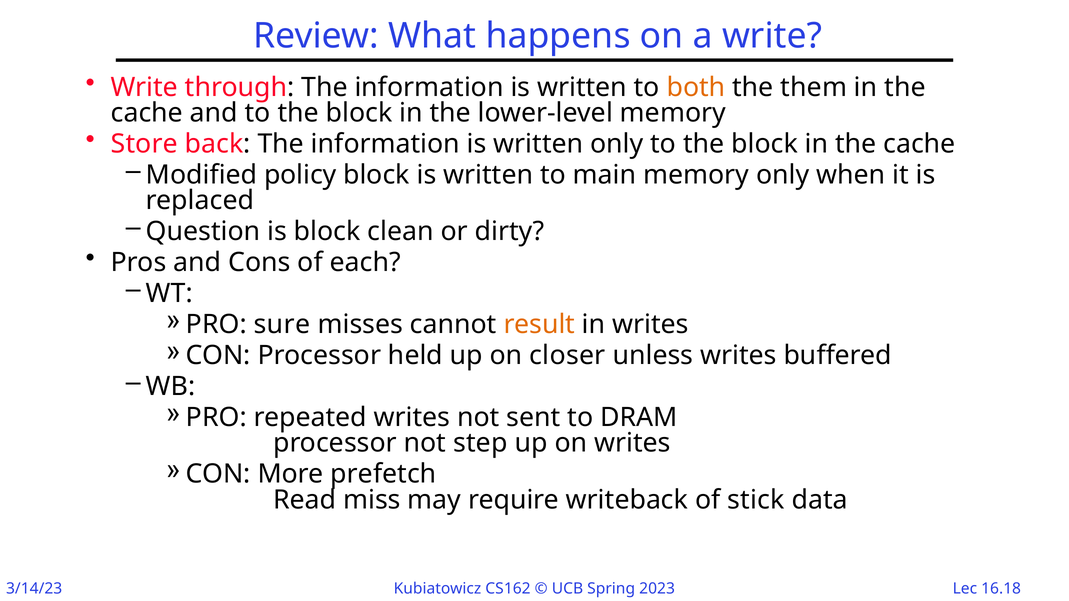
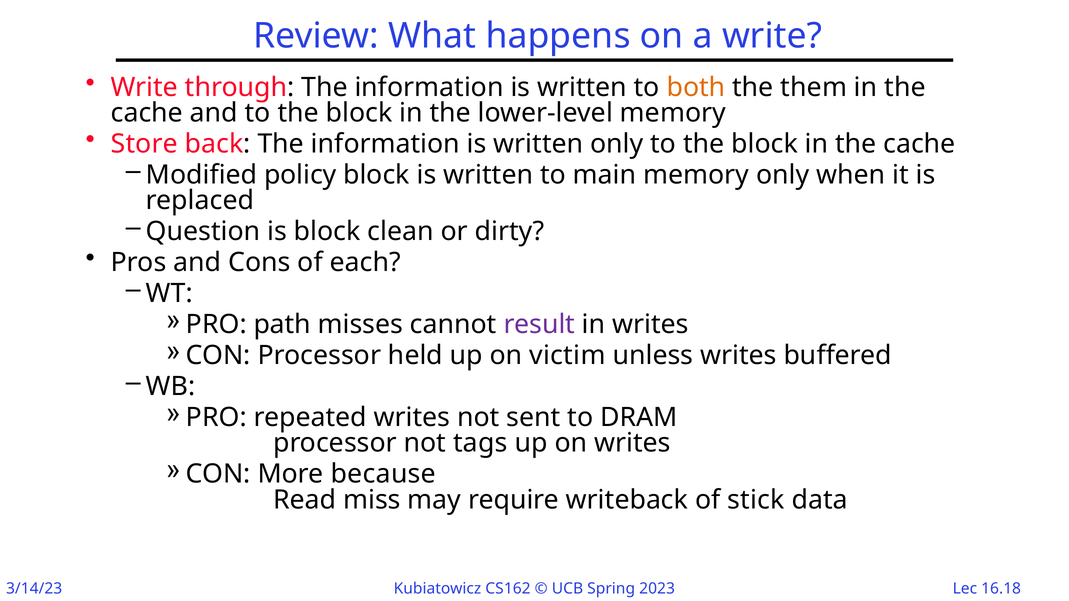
sure: sure -> path (282, 325)
result colour: orange -> purple (539, 325)
closer: closer -> victim (567, 356)
step: step -> tags (480, 443)
prefetch: prefetch -> because (383, 474)
